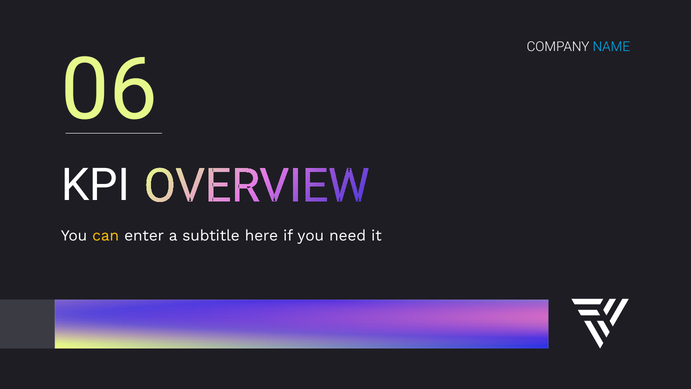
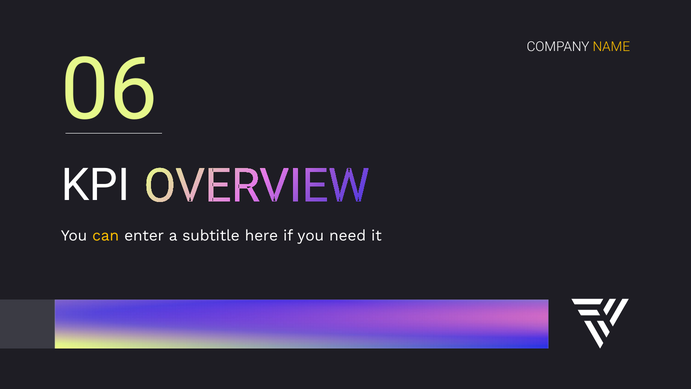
NAME colour: light blue -> yellow (611, 47)
